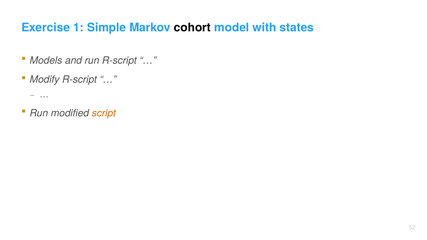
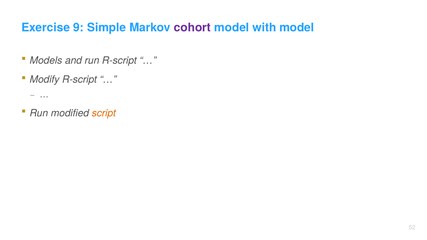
1: 1 -> 9 (79, 28)
cohort colour: black -> purple (192, 28)
with states: states -> model (297, 28)
